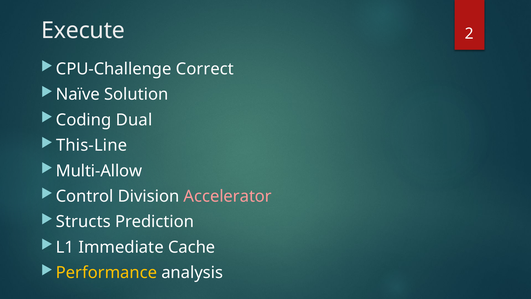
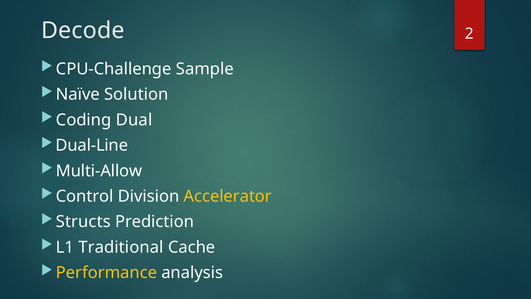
Execute: Execute -> Decode (83, 30)
Correct: Correct -> Sample (205, 69)
This-Line: This-Line -> Dual-Line (92, 145)
Accelerator colour: pink -> yellow (228, 196)
Immediate: Immediate -> Traditional (121, 247)
